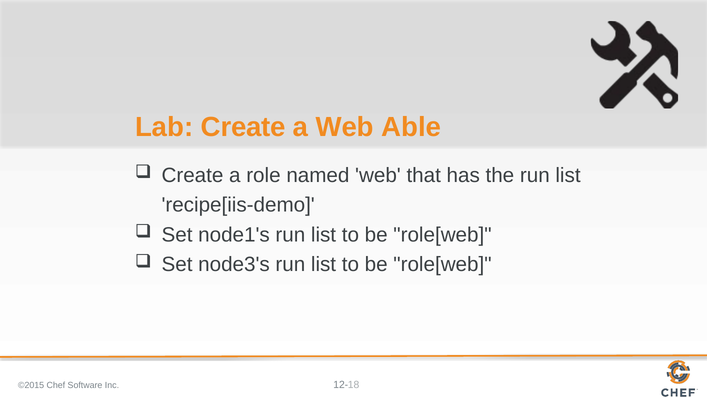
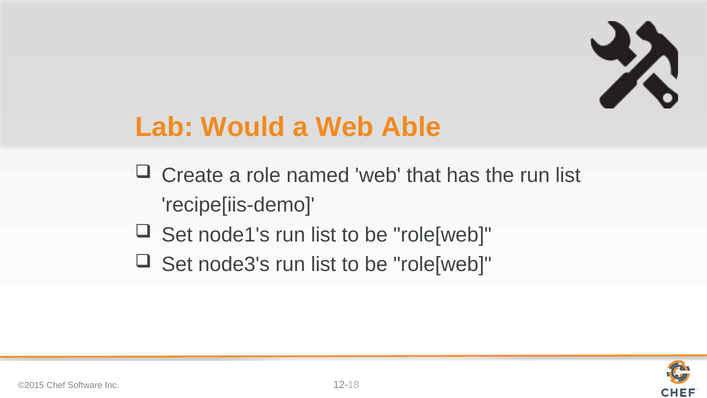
Lab Create: Create -> Would (243, 127)
